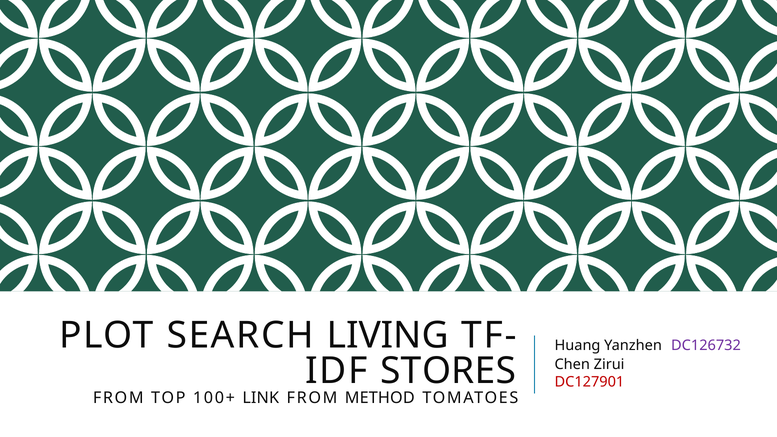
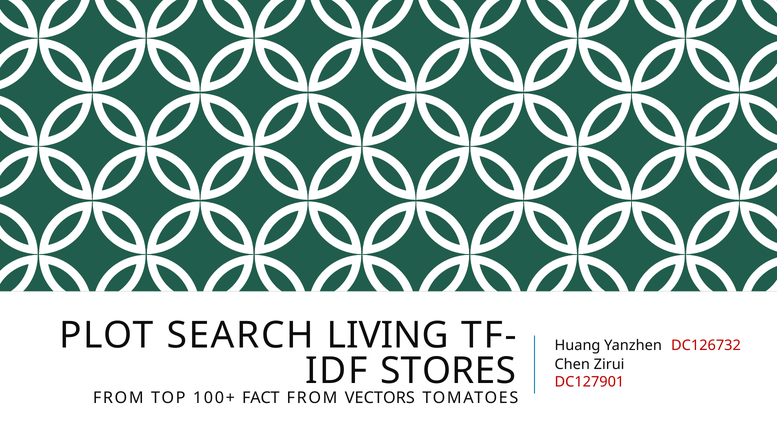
DC126732 colour: purple -> red (706, 345)
LINK: LINK -> FACT (261, 398)
METHOD: METHOD -> VECTORS (380, 398)
